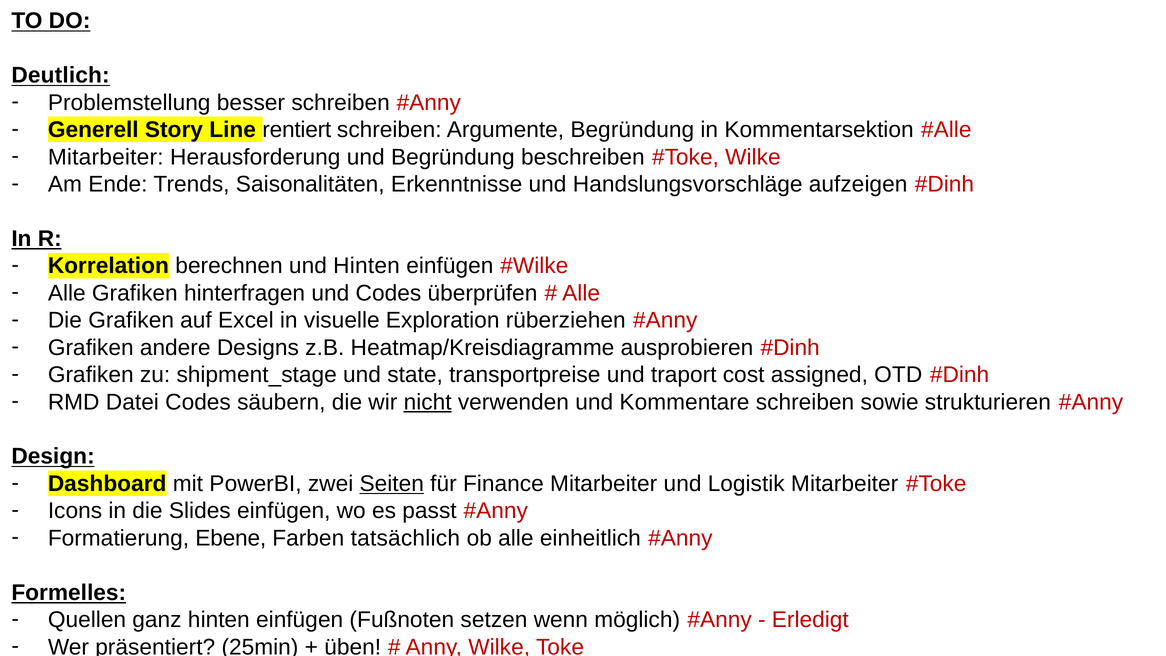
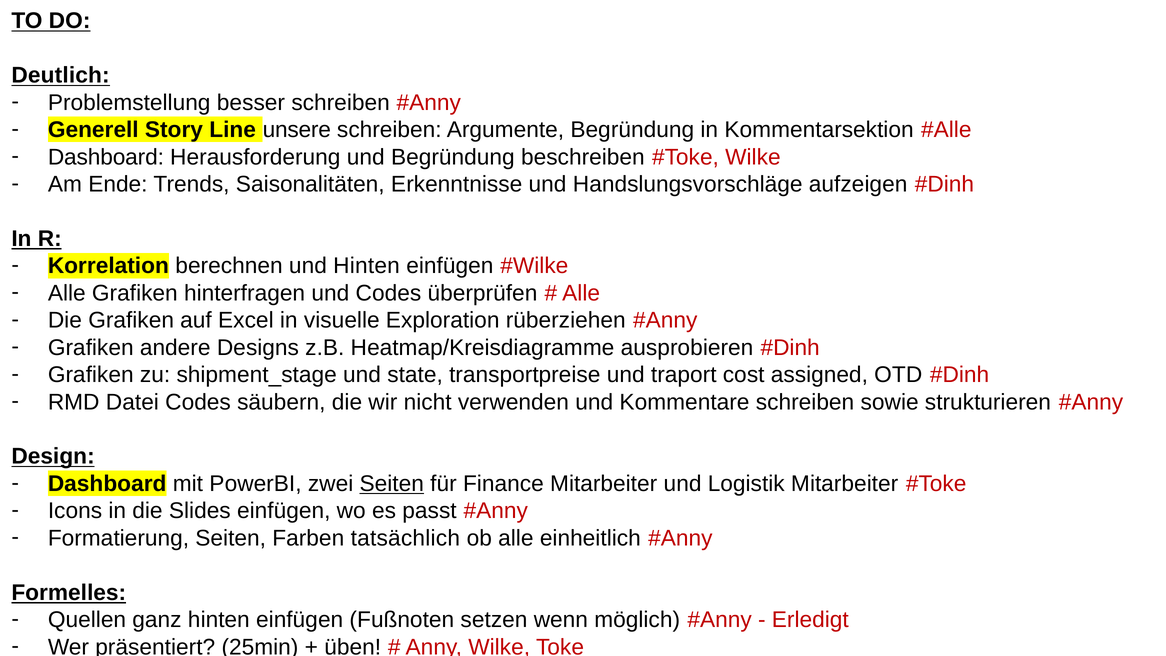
rentiert: rentiert -> unsere (297, 130)
Mitarbeiter: Mitarbeiter -> Dashboard (106, 157)
nicht underline: present -> none (428, 402)
Formatierung Ebene: Ebene -> Seiten (231, 538)
